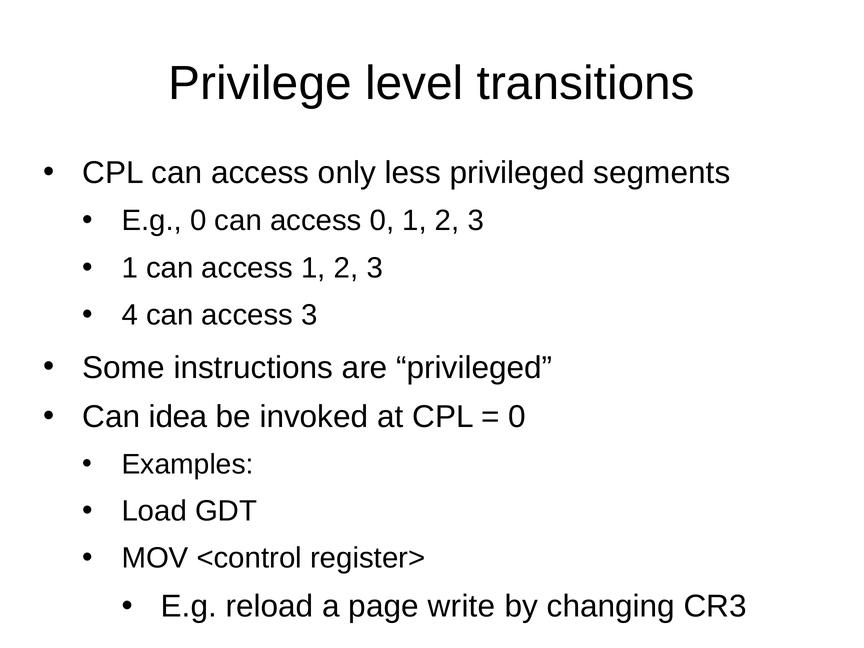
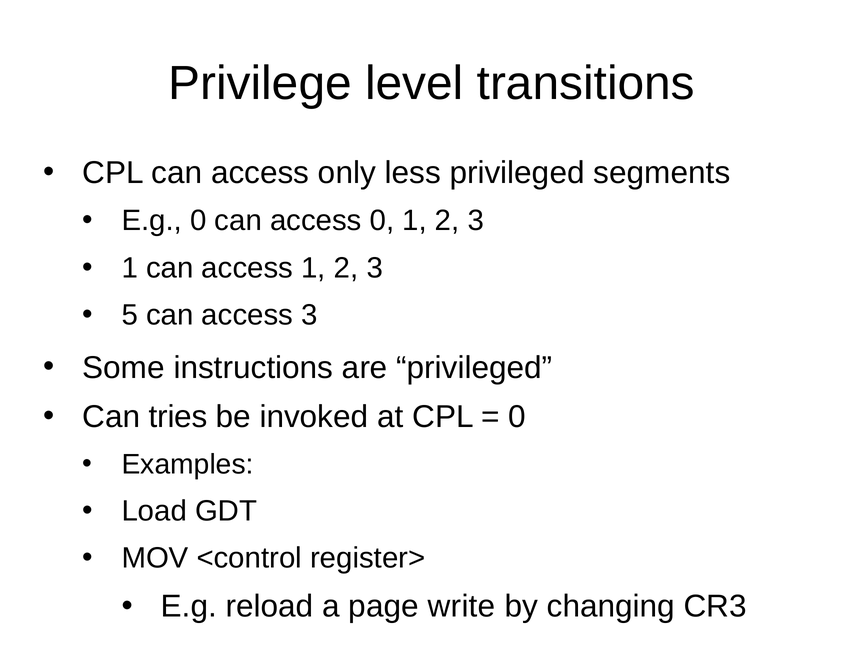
4: 4 -> 5 (130, 315)
idea: idea -> tries (178, 417)
